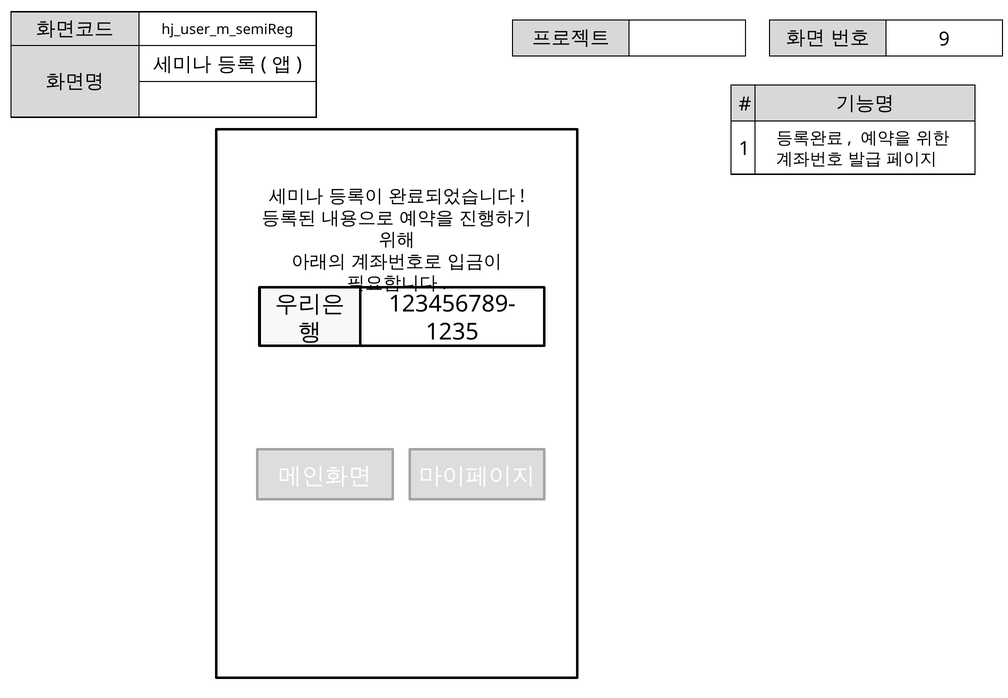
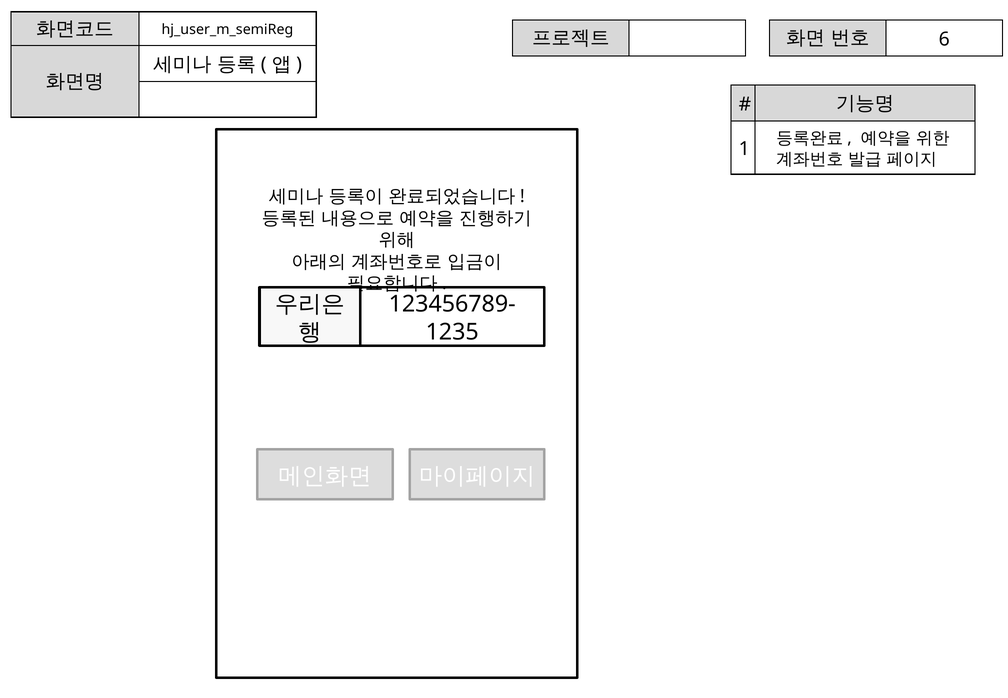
9: 9 -> 6 (944, 39)
